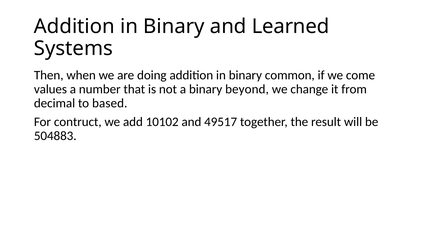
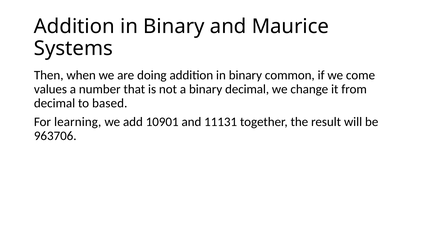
Learned: Learned -> Maurice (290, 26)
binary beyond: beyond -> decimal (247, 89)
contruct: contruct -> learning (78, 122)
10102: 10102 -> 10901 (162, 122)
49517: 49517 -> 11131 (221, 122)
504883: 504883 -> 963706 (55, 136)
